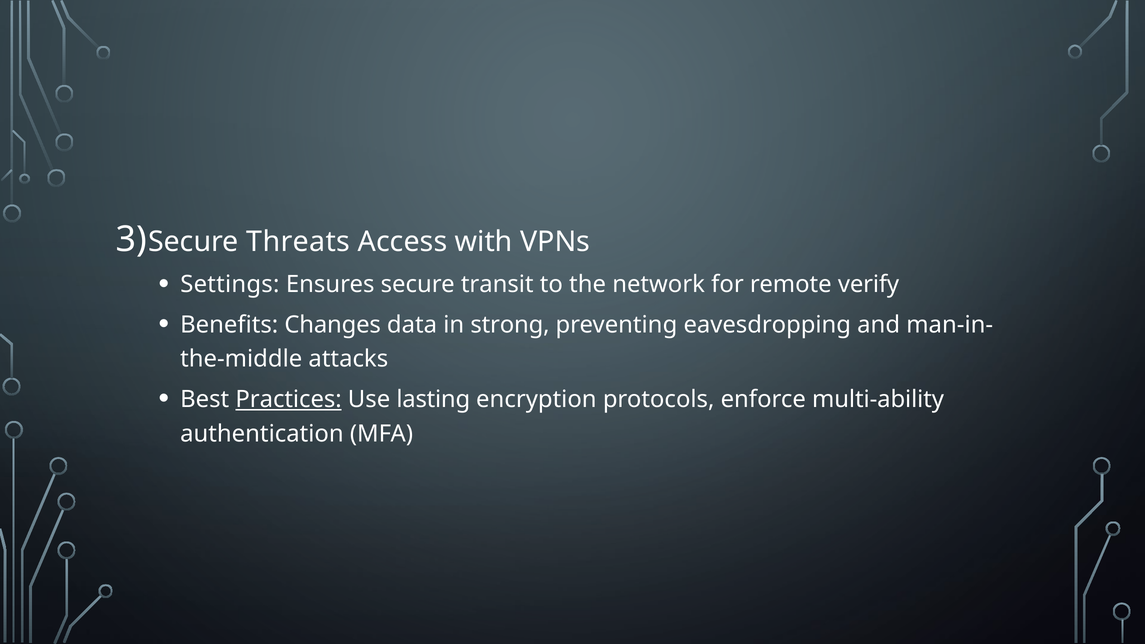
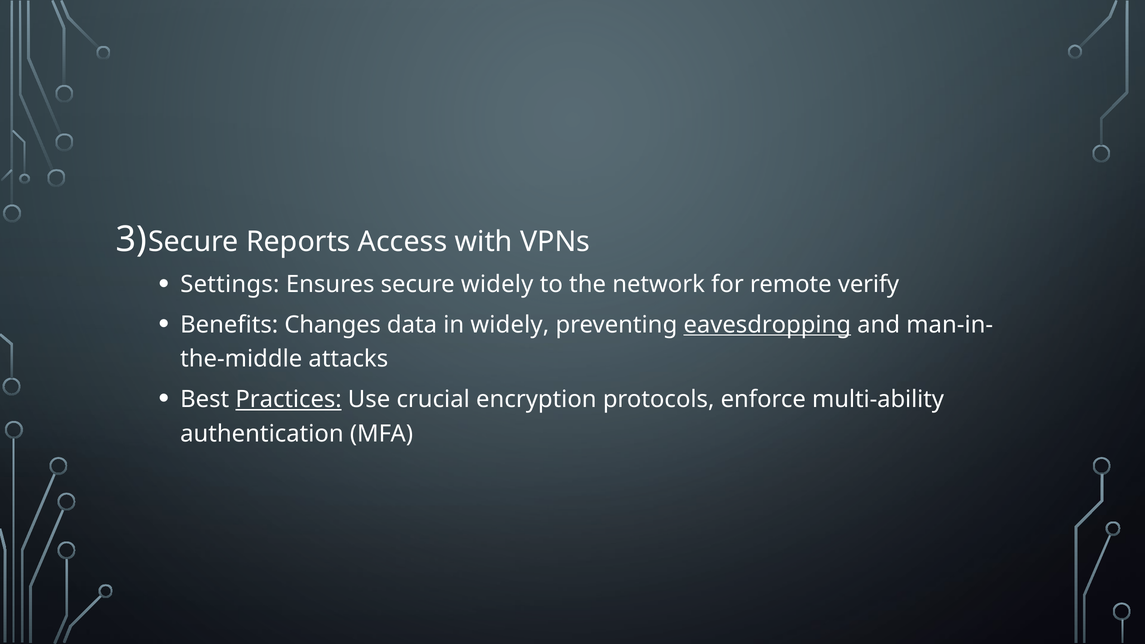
Threats: Threats -> Reports (298, 242)
secure transit: transit -> widely (497, 284)
in strong: strong -> widely (510, 325)
eavesdropping underline: none -> present (767, 325)
lasting: lasting -> crucial (433, 399)
